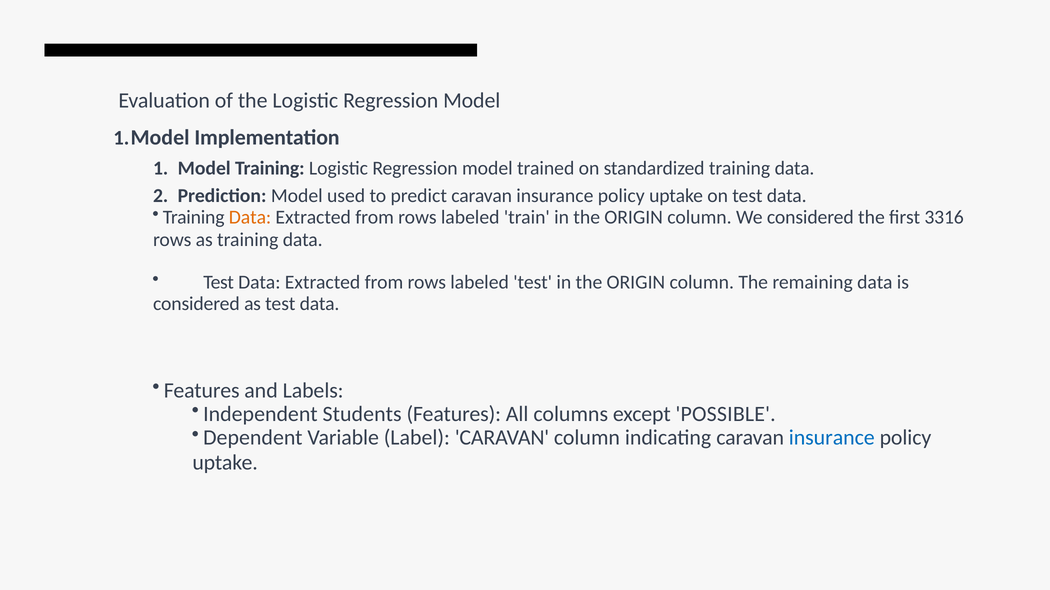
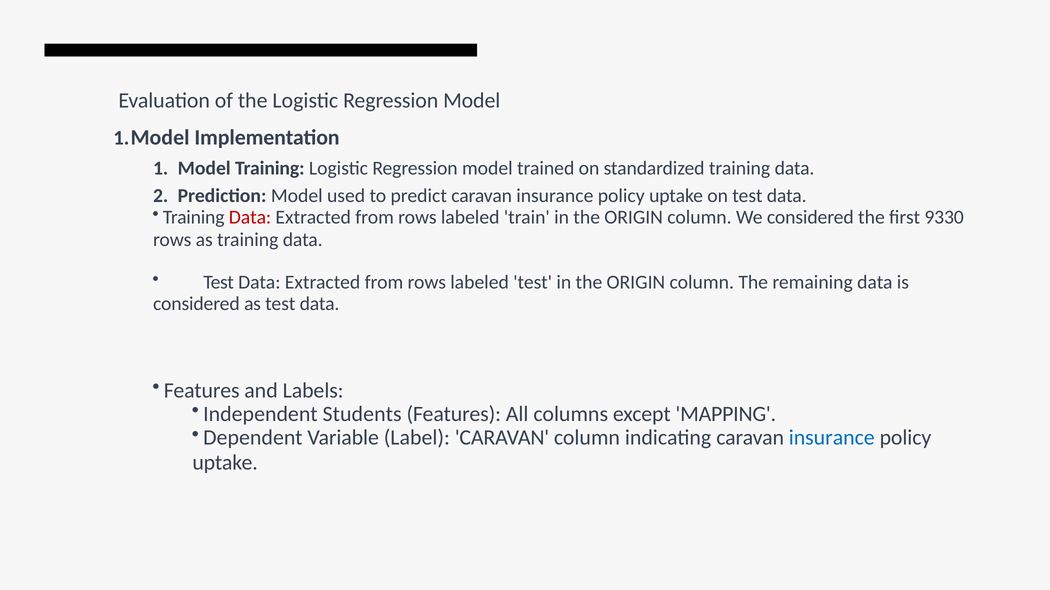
Data colour: orange -> red (250, 217)
3316: 3316 -> 9330 (944, 217)
POSSIBLE: POSSIBLE -> MAPPING (726, 415)
